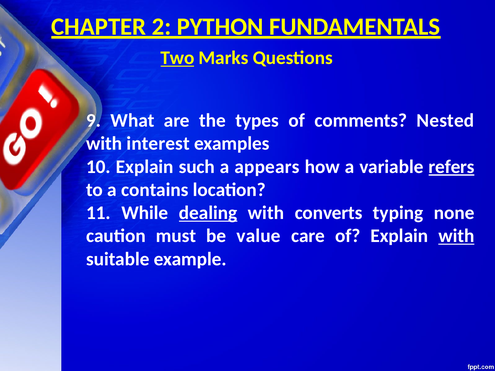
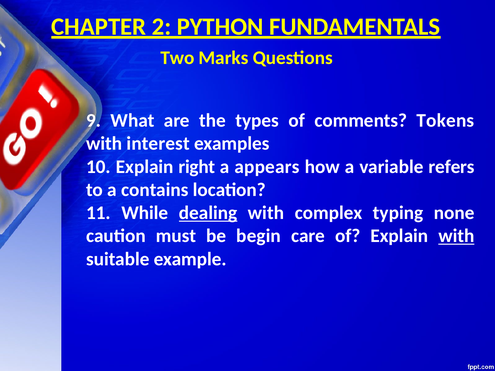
Two underline: present -> none (178, 58)
Nested: Nested -> Tokens (445, 121)
such: such -> right (197, 167)
refers underline: present -> none (452, 167)
converts: converts -> complex (328, 213)
value: value -> begin (259, 236)
